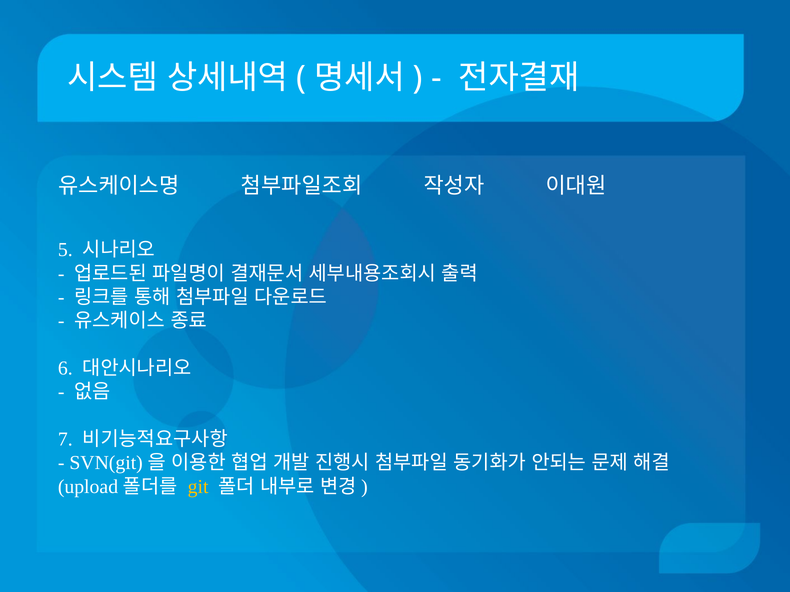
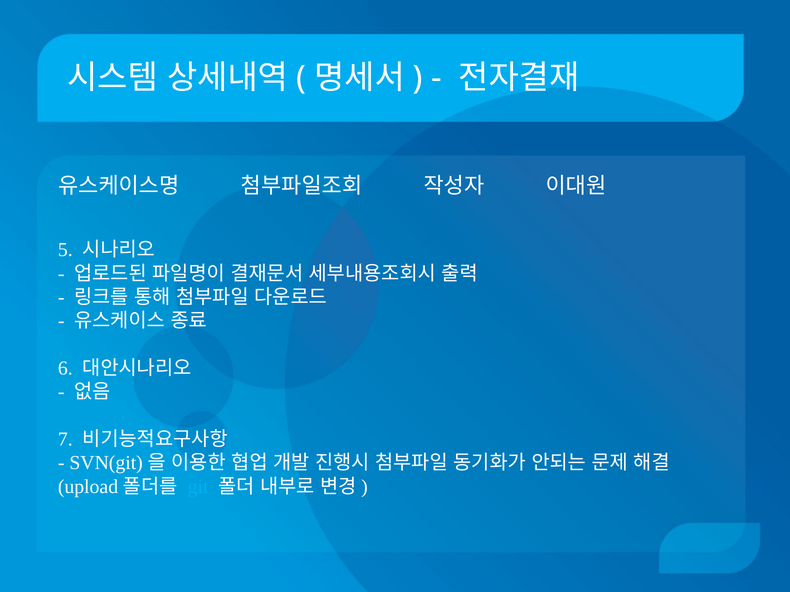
git colour: yellow -> light blue (198, 487)
